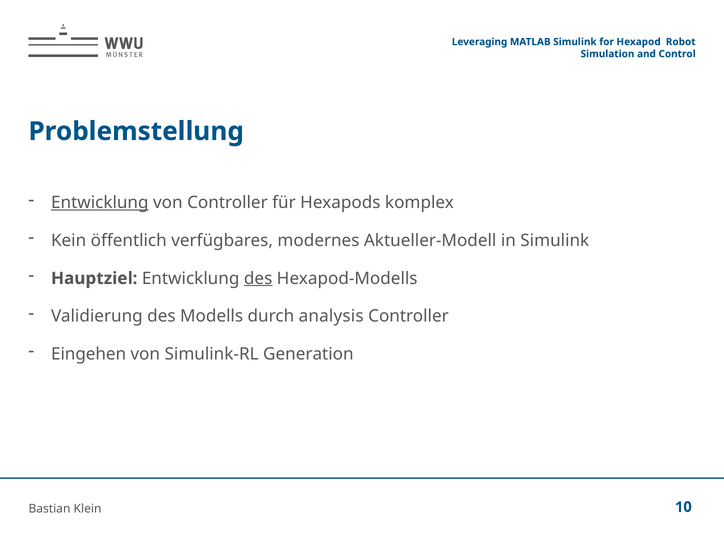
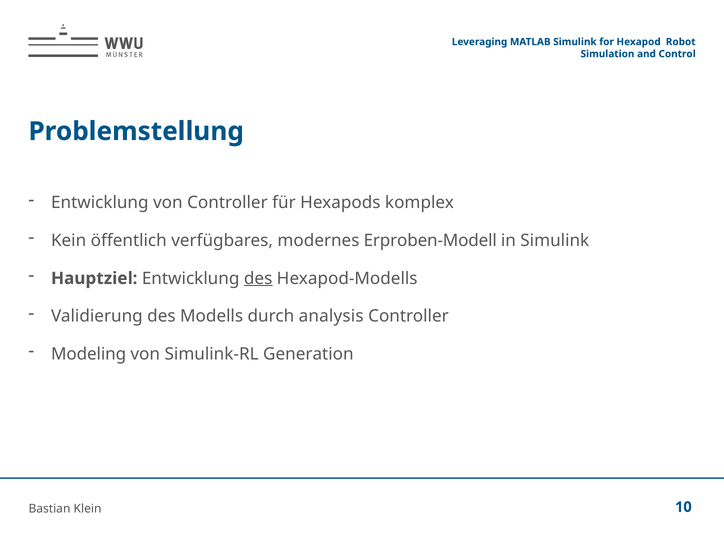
Entwicklung underline: present -> none (100, 203)
Aktueller-Modell: Aktueller-Modell -> Erproben-Modell (430, 241)
Eingehen: Eingehen -> Modeling (89, 354)
